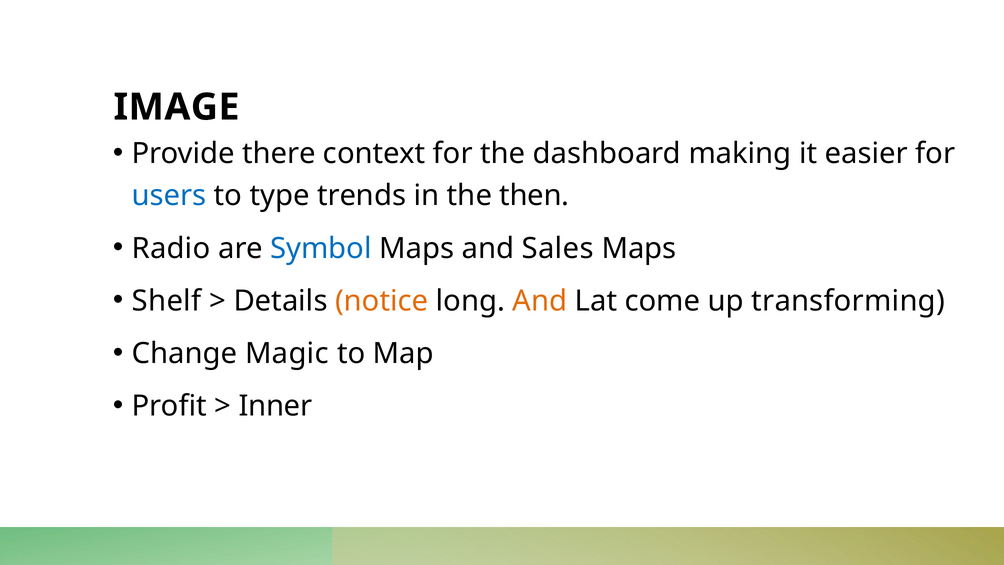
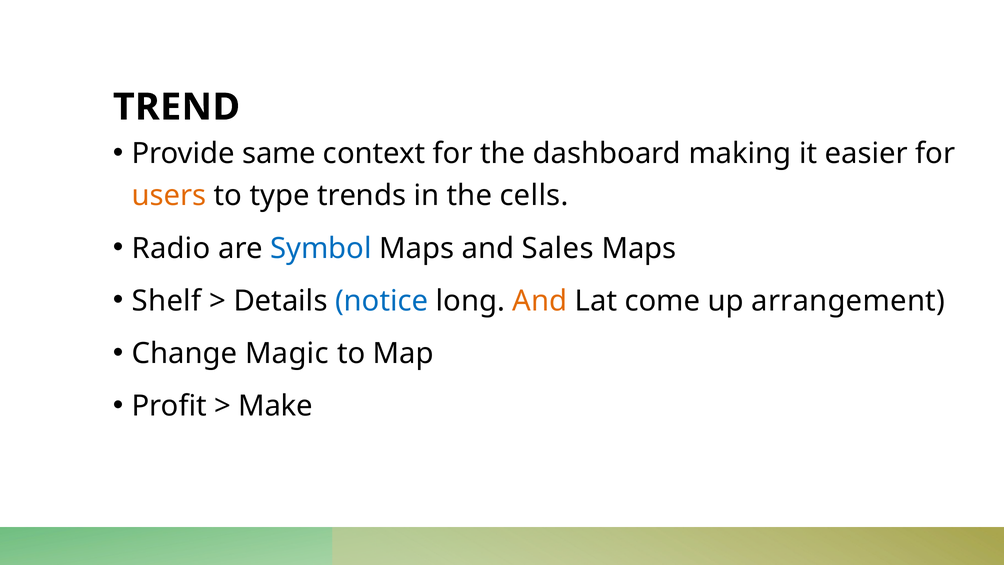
IMAGE: IMAGE -> TREND (176, 107)
there: there -> same (279, 154)
users colour: blue -> orange (169, 196)
then: then -> cells (534, 196)
notice colour: orange -> blue (382, 301)
transforming: transforming -> arrangement (848, 301)
Inner: Inner -> Make (275, 406)
